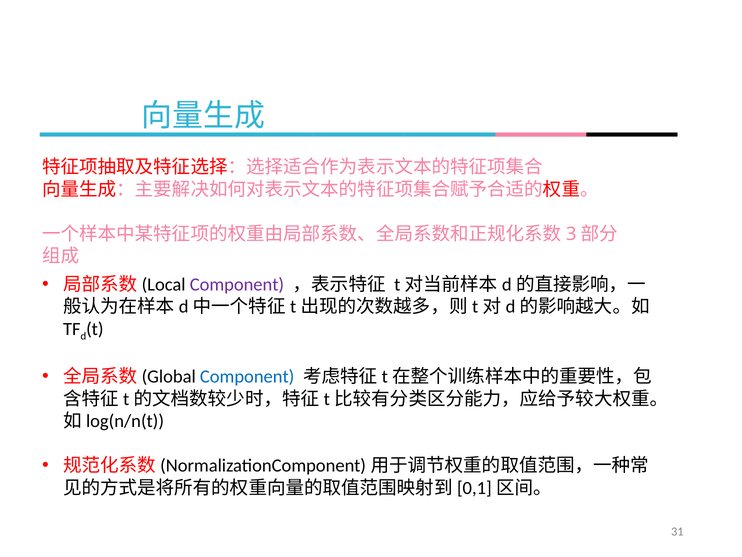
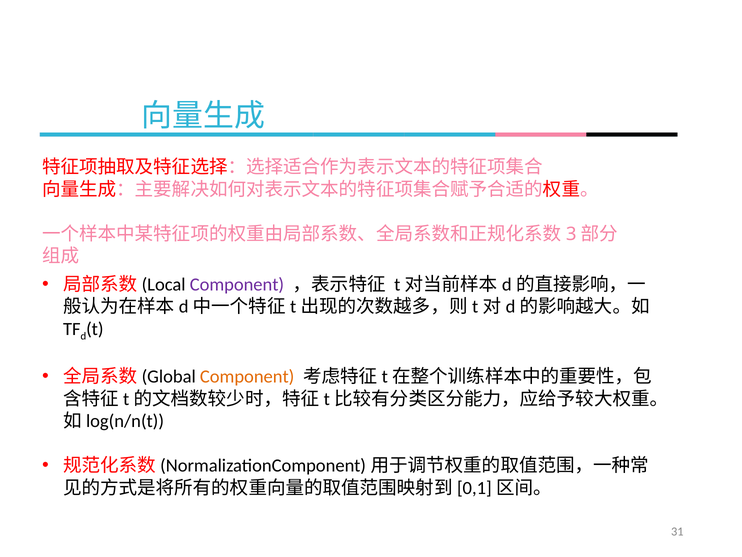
Component colour: blue -> orange (247, 376)
